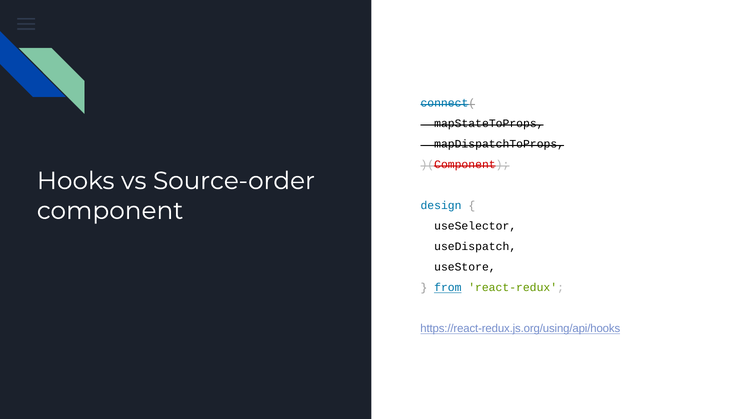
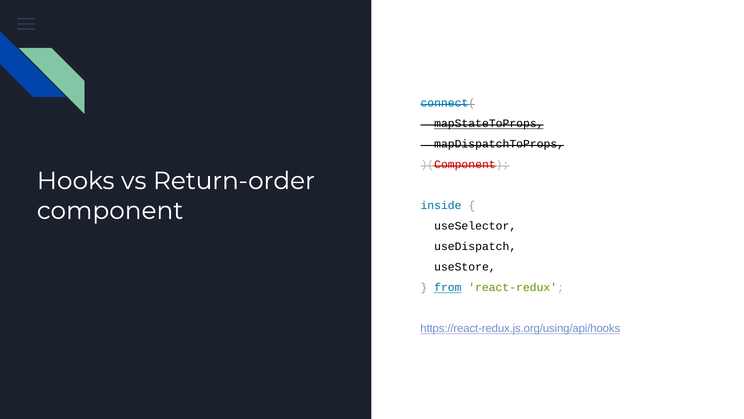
mapStateToProps underline: none -> present (489, 124)
Source-order: Source-order -> Return-order (234, 181)
design: design -> inside (441, 205)
